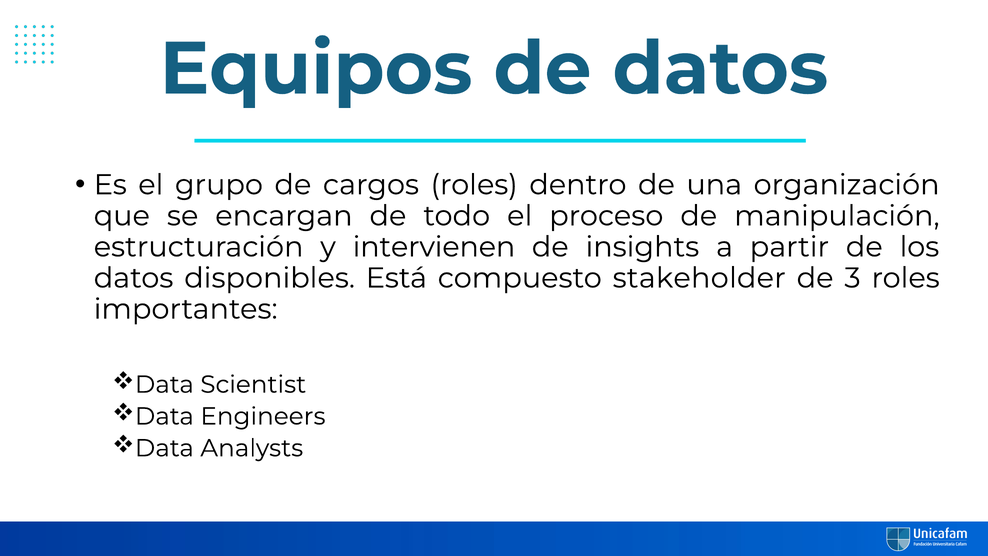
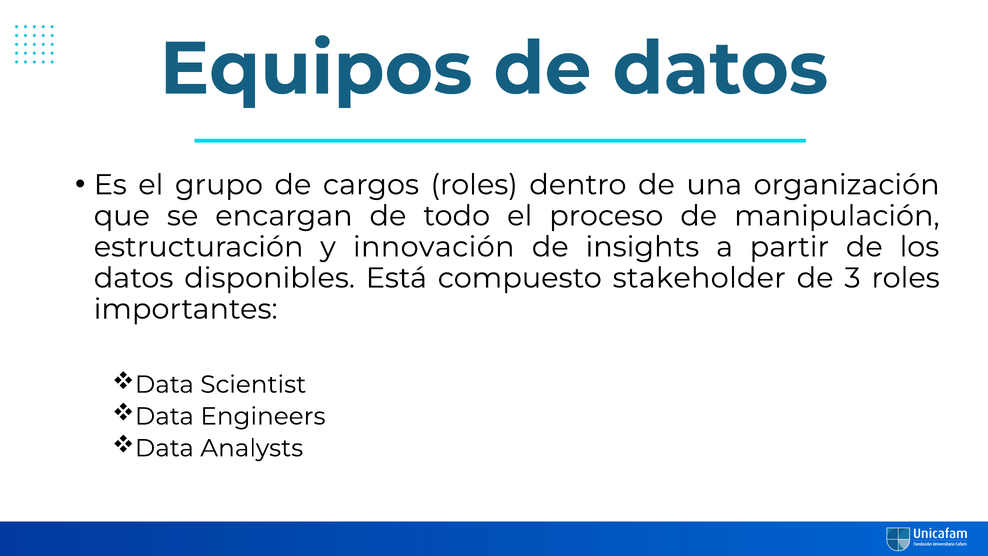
intervienen: intervienen -> innovación (434, 247)
